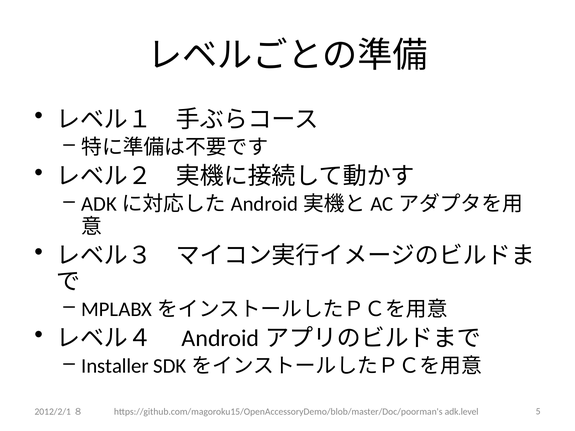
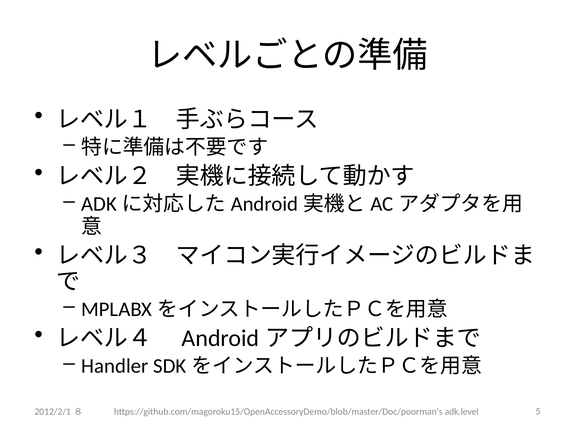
Installer: Installer -> Handler (115, 366)
